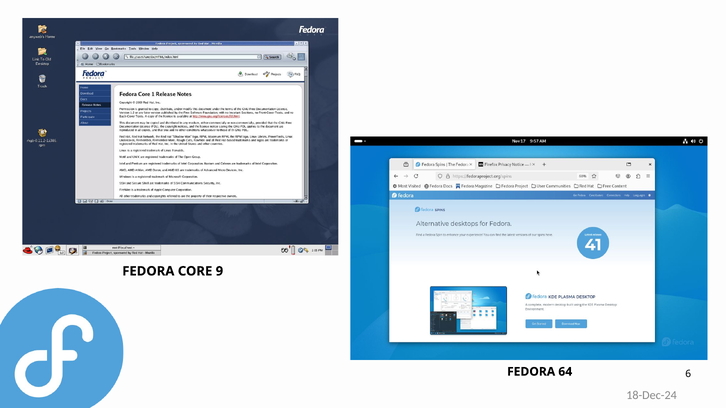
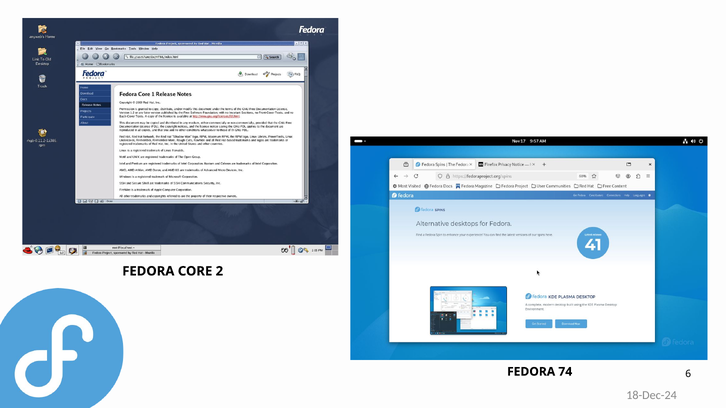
9: 9 -> 2 (219, 271)
64: 64 -> 74 (565, 372)
